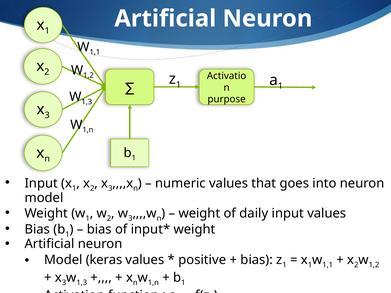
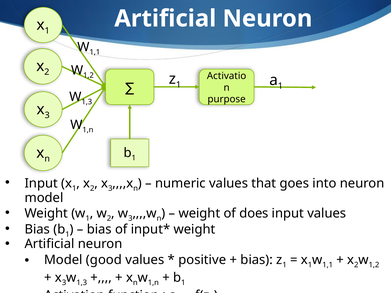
daily: daily -> does (254, 214)
keras: keras -> good (104, 260)
